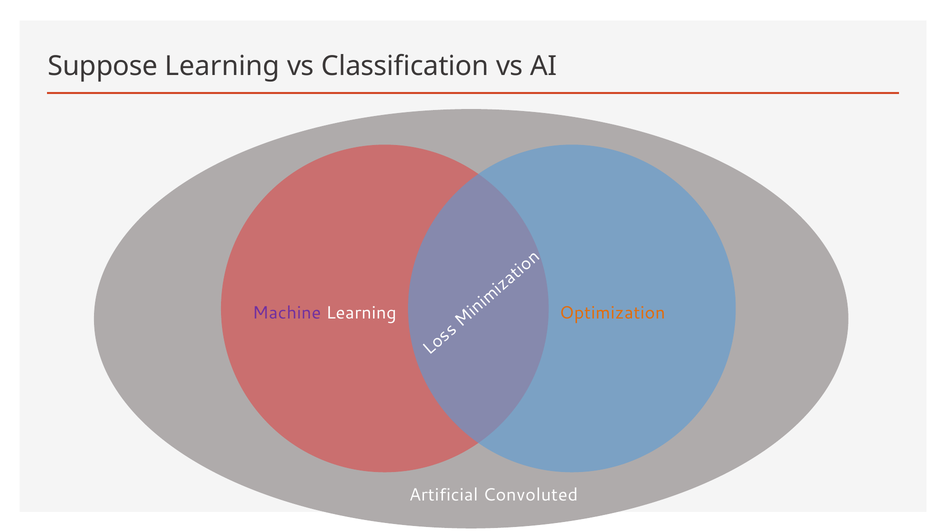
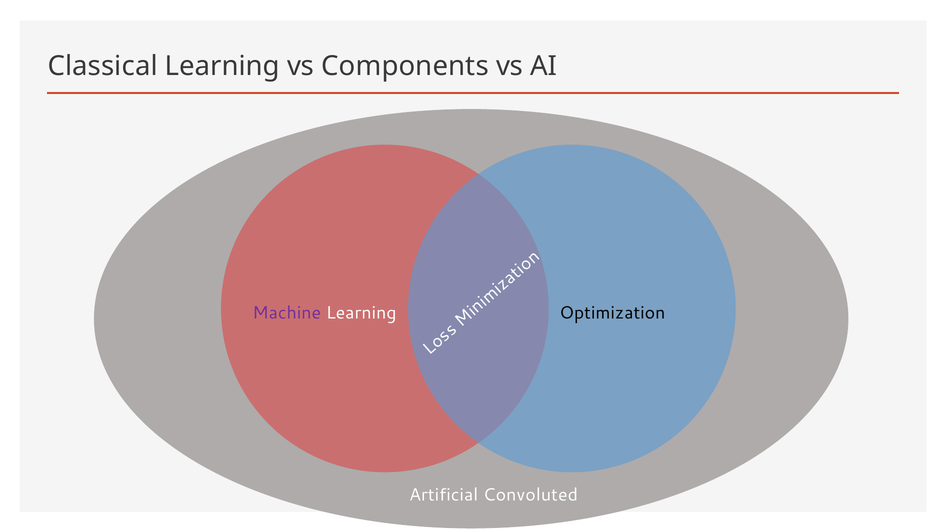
Suppose: Suppose -> Classical (103, 66)
Classification: Classification -> Components (405, 66)
Optimization colour: orange -> black (612, 313)
